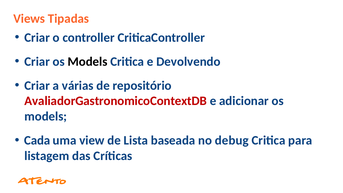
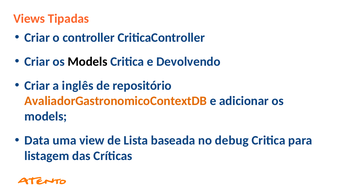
várias: várias -> inglês (78, 86)
AvaliadorGastronomicoContextDB colour: red -> orange (116, 101)
Cada: Cada -> Data (37, 140)
